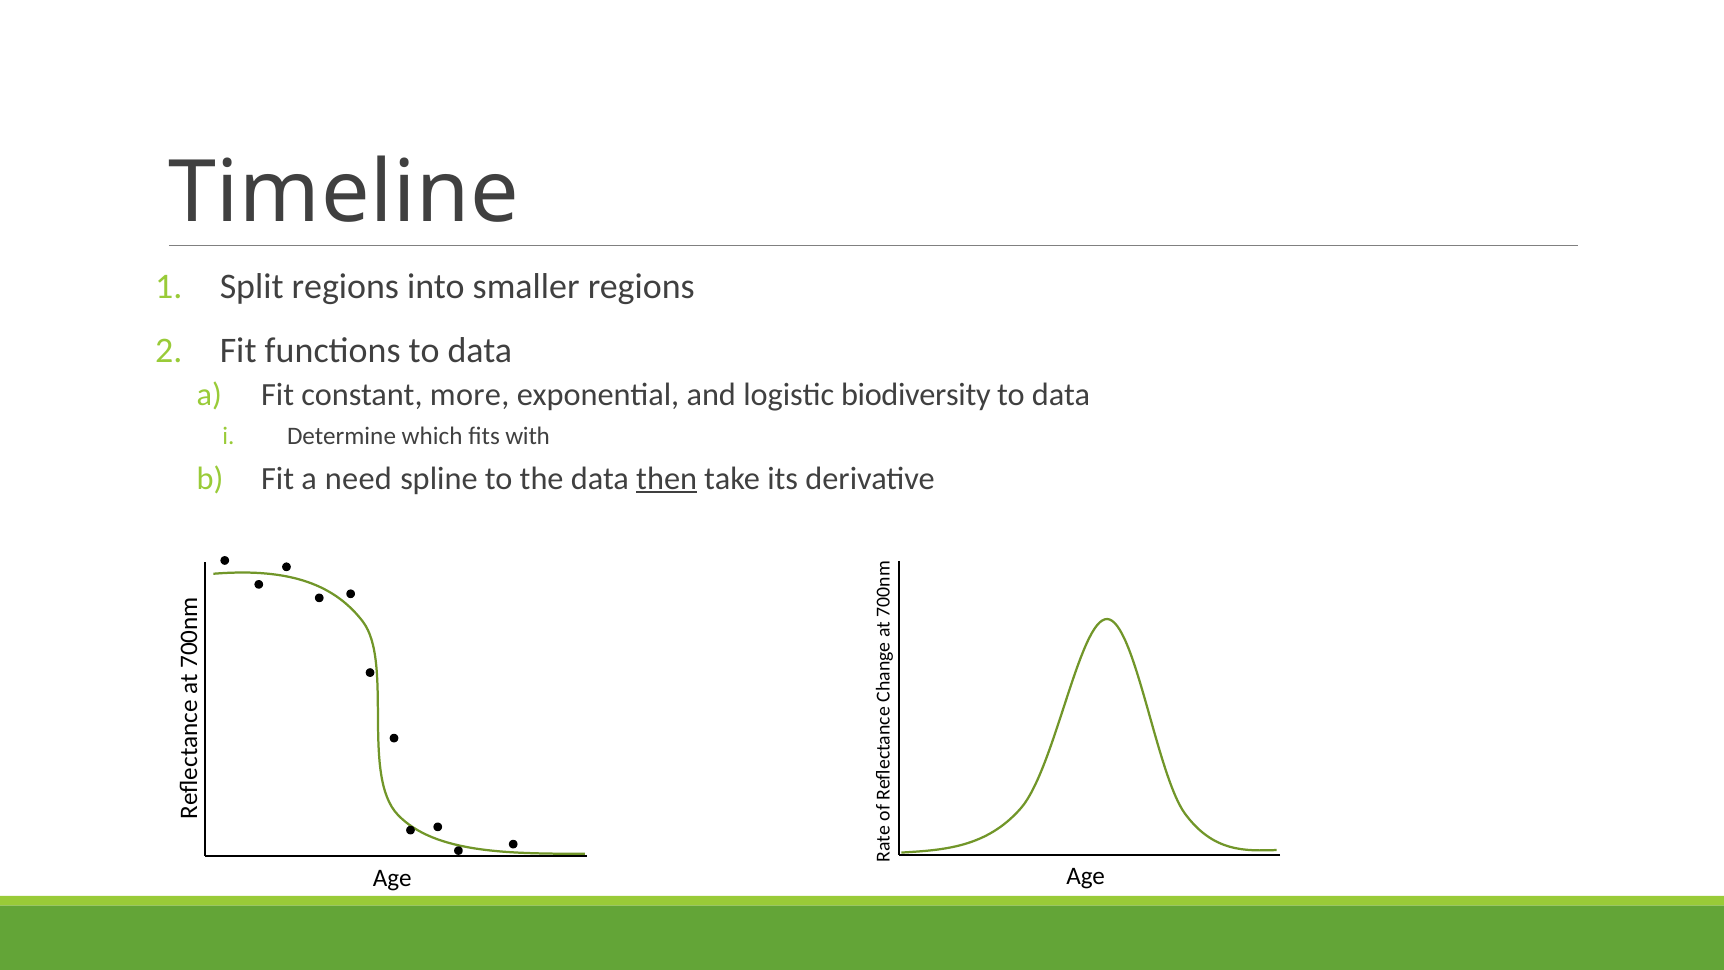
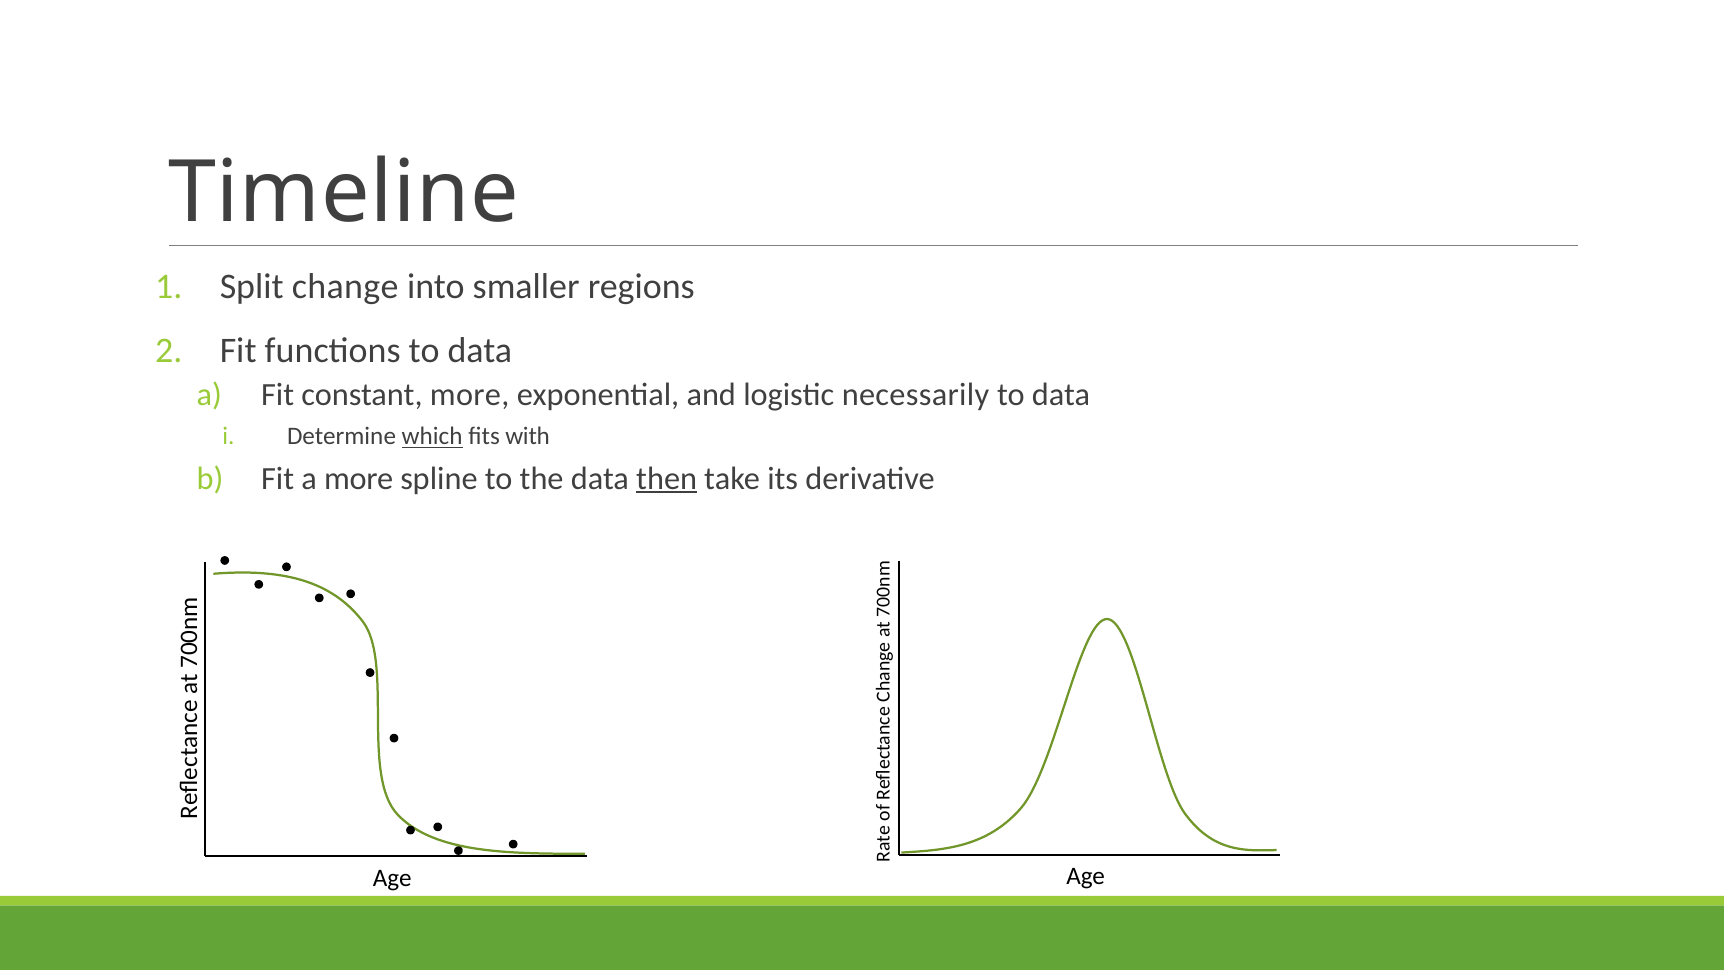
Split regions: regions -> change (345, 287)
biodiversity: biodiversity -> necessarily (916, 395)
which underline: none -> present (432, 437)
a need: need -> more (359, 478)
